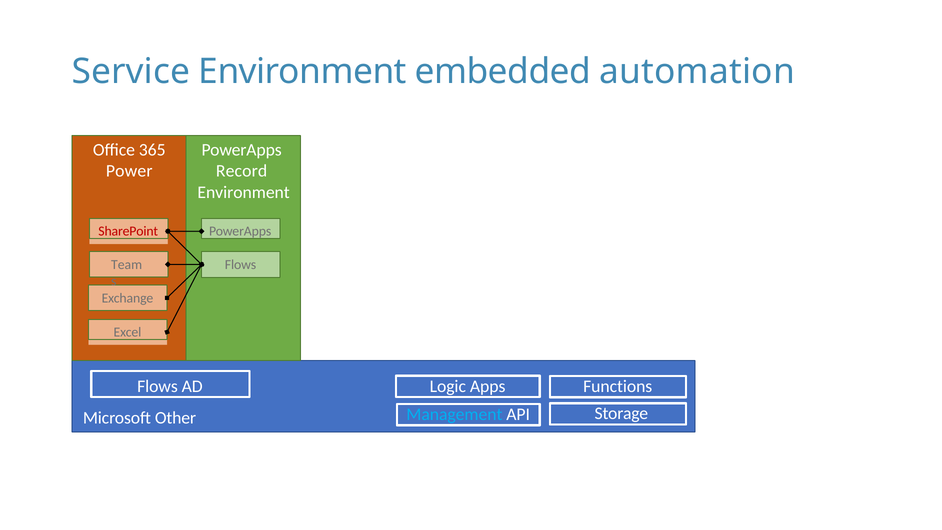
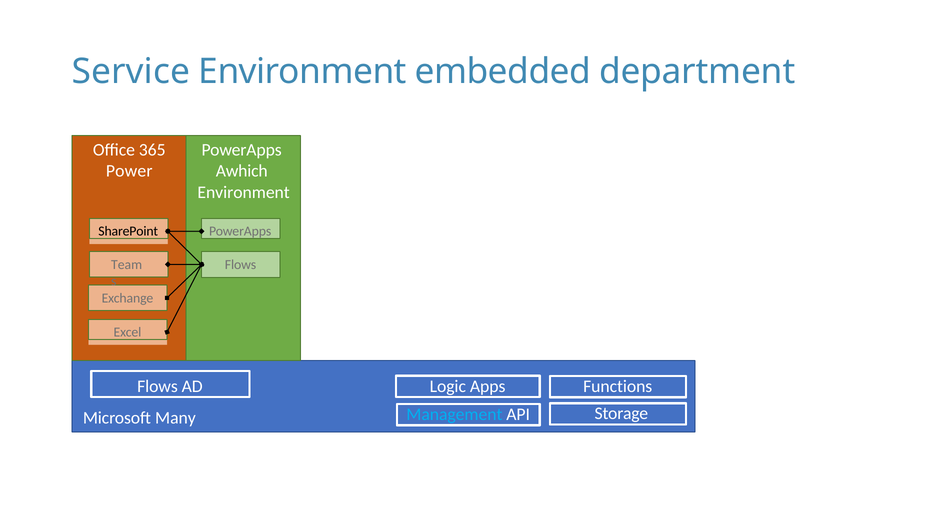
automation: automation -> department (697, 72)
Record: Record -> Awhich (242, 171)
SharePoint colour: red -> black (128, 231)
Other: Other -> Many (175, 418)
